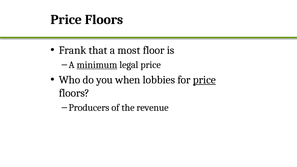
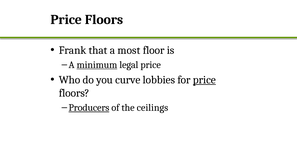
when: when -> curve (128, 80)
Producers underline: none -> present (89, 108)
revenue: revenue -> ceilings (152, 108)
